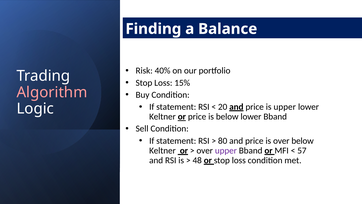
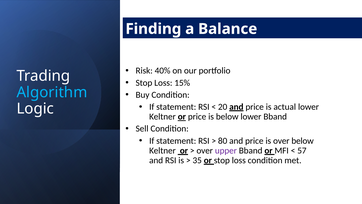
Algorithm colour: pink -> light blue (52, 92)
is upper: upper -> actual (285, 107)
48: 48 -> 35 (197, 160)
